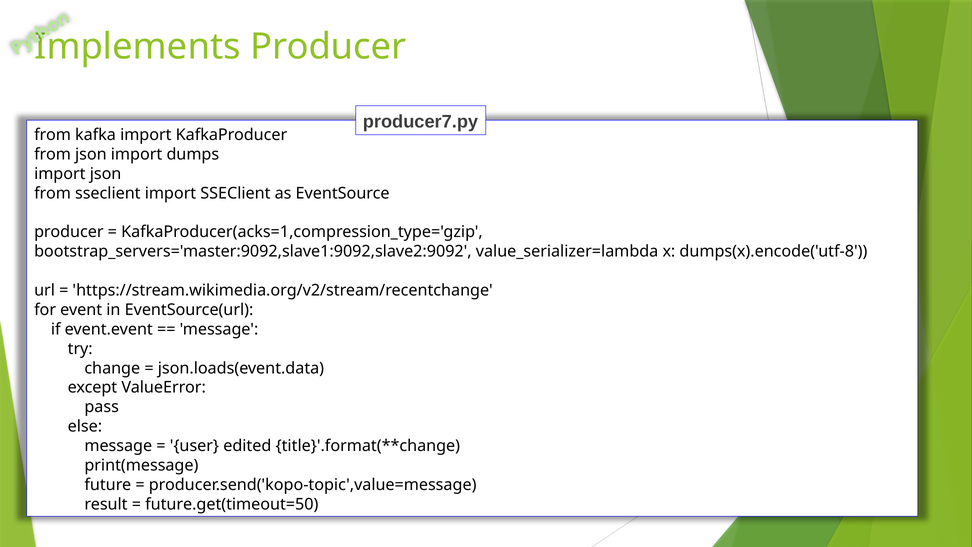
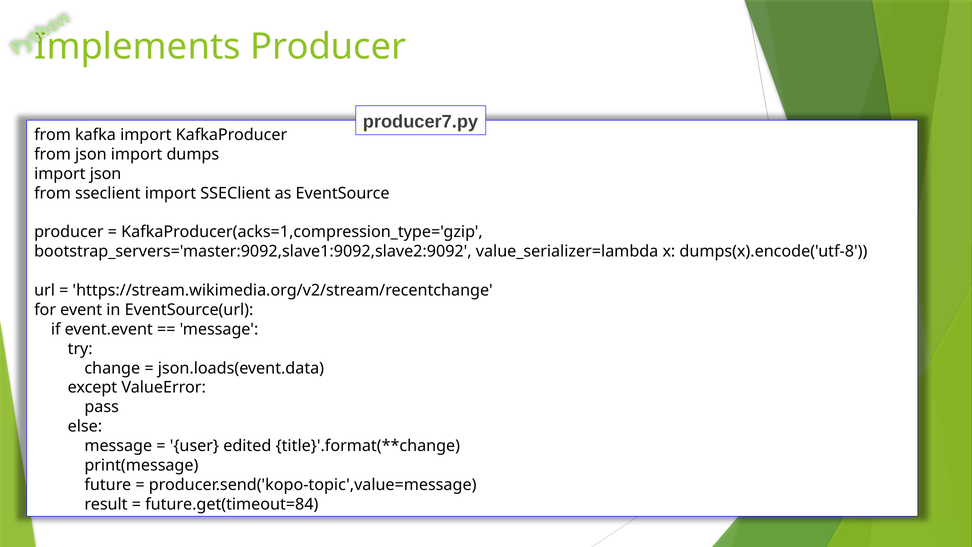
future.get(timeout=50: future.get(timeout=50 -> future.get(timeout=84 (232, 504)
